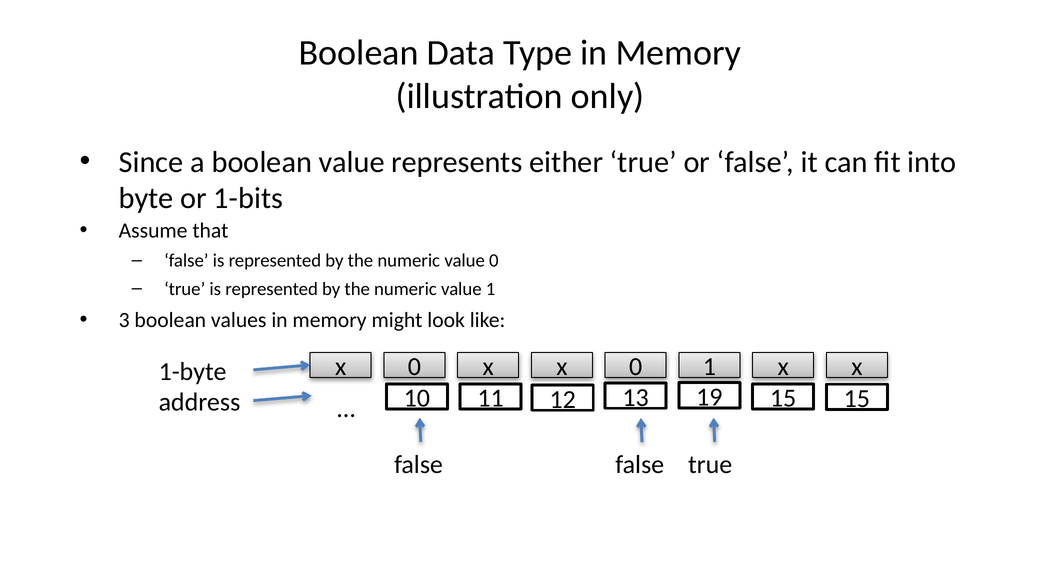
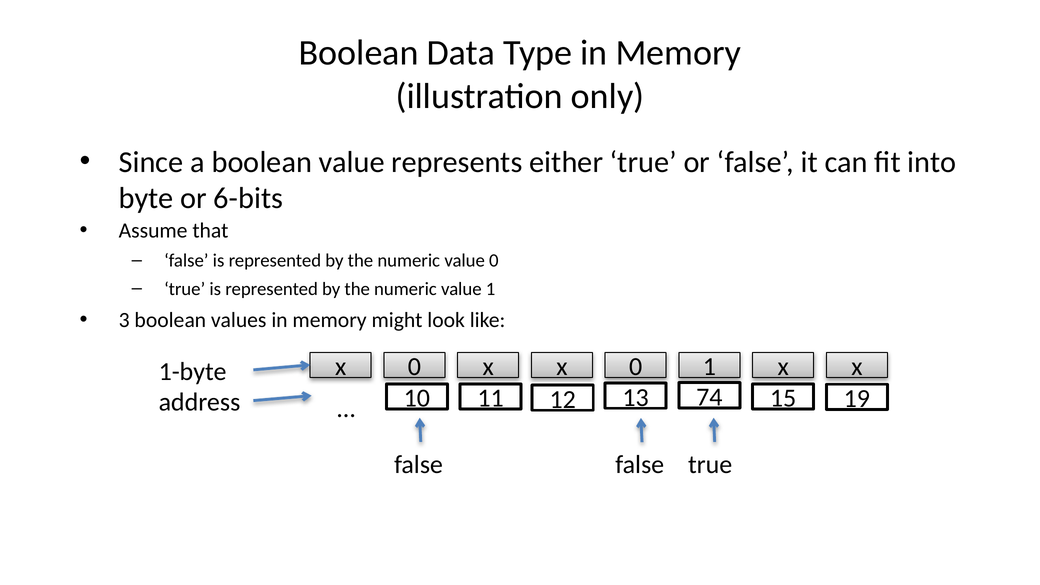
1-bits: 1-bits -> 6-bits (248, 198)
19: 19 -> 74 (709, 397)
15 15: 15 -> 19 (857, 399)
